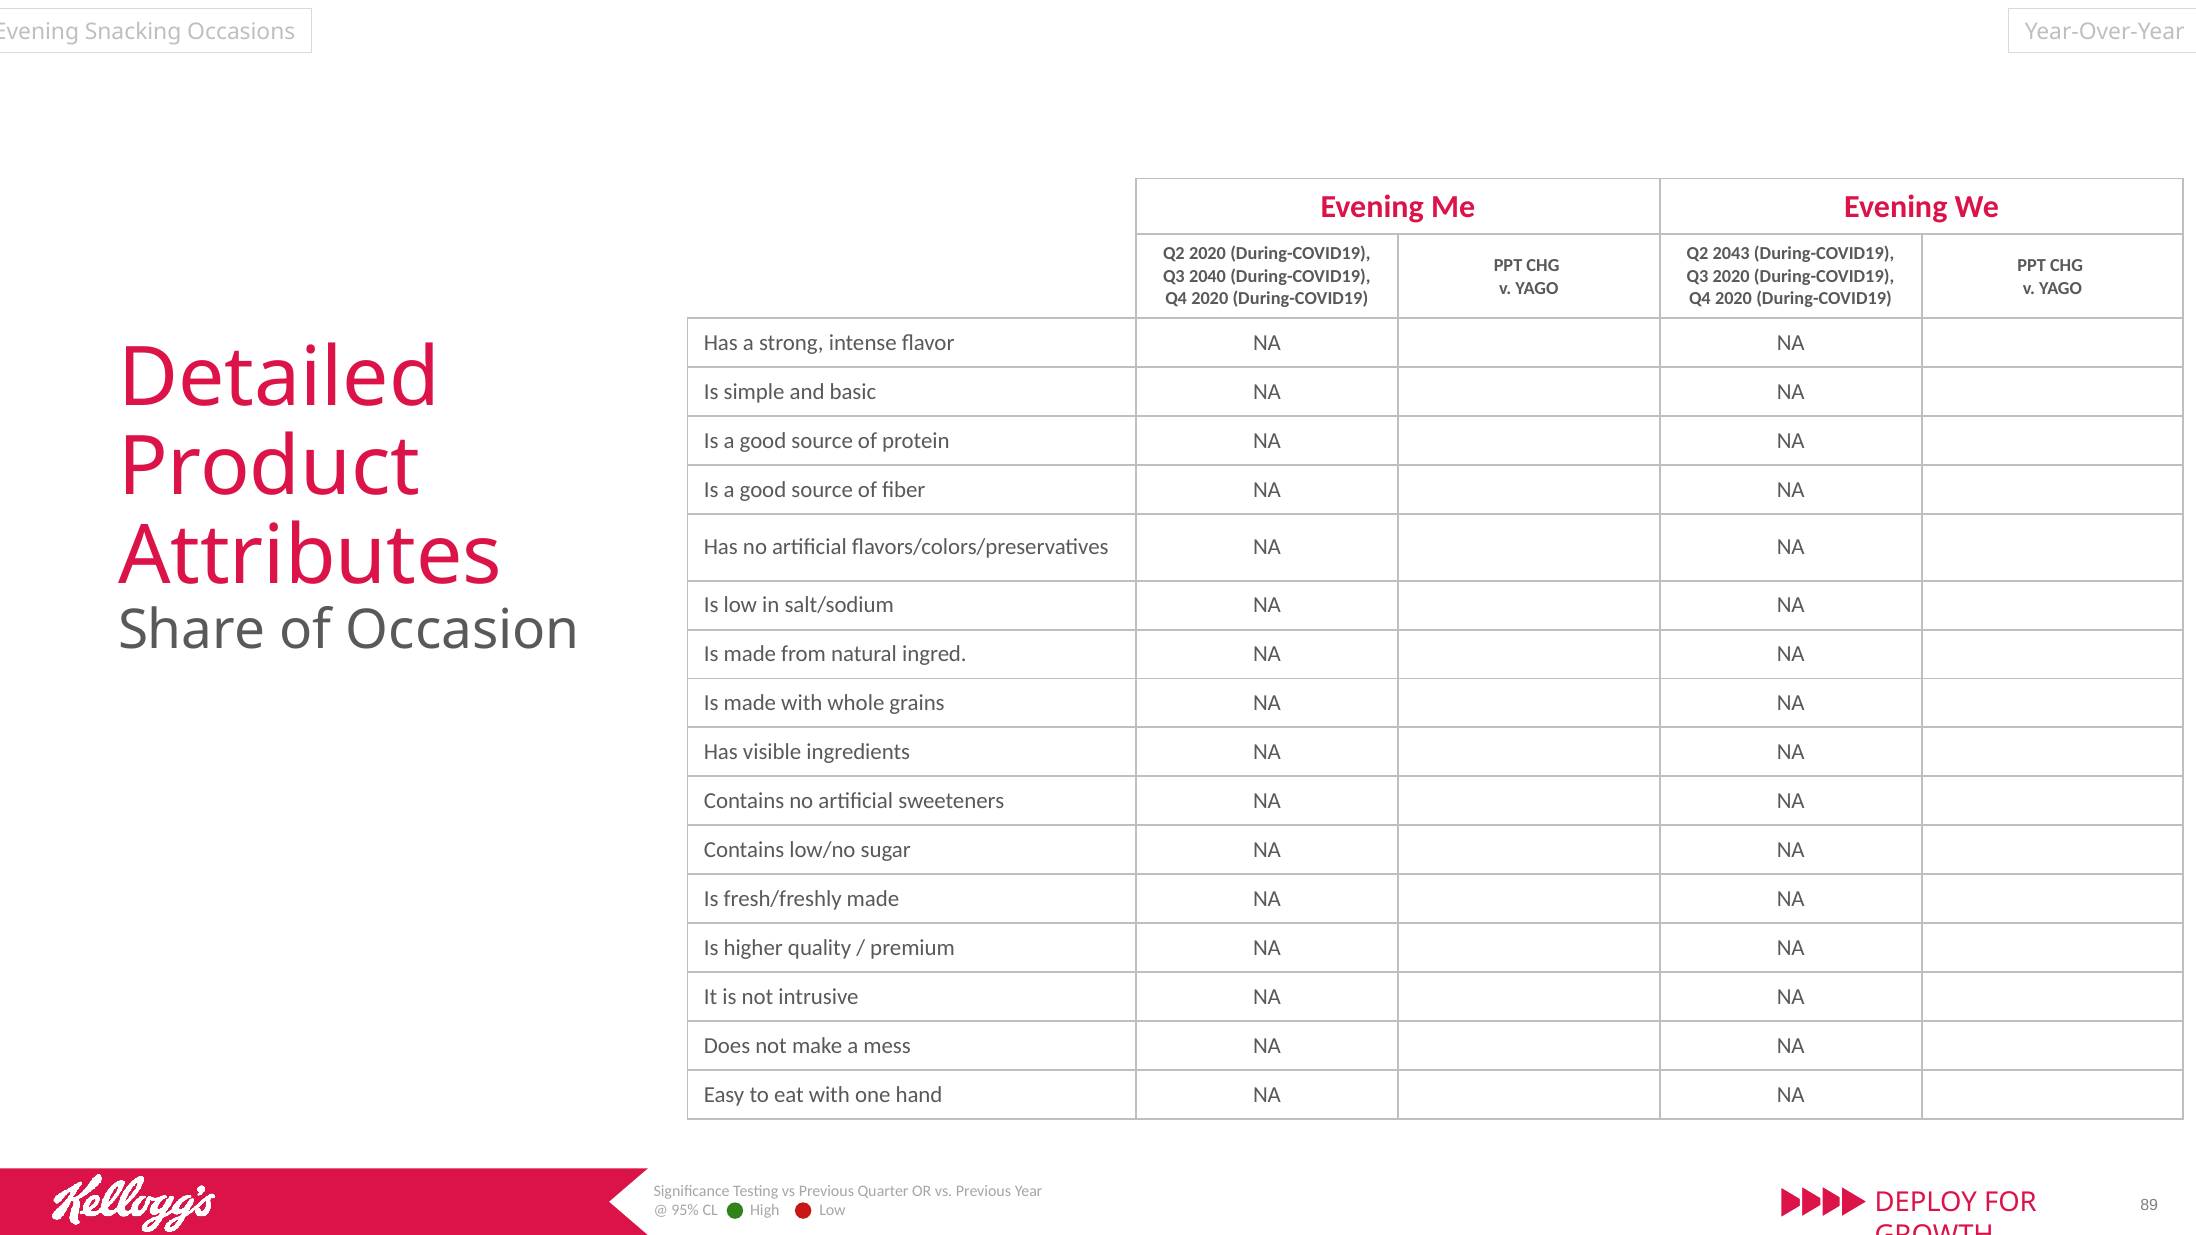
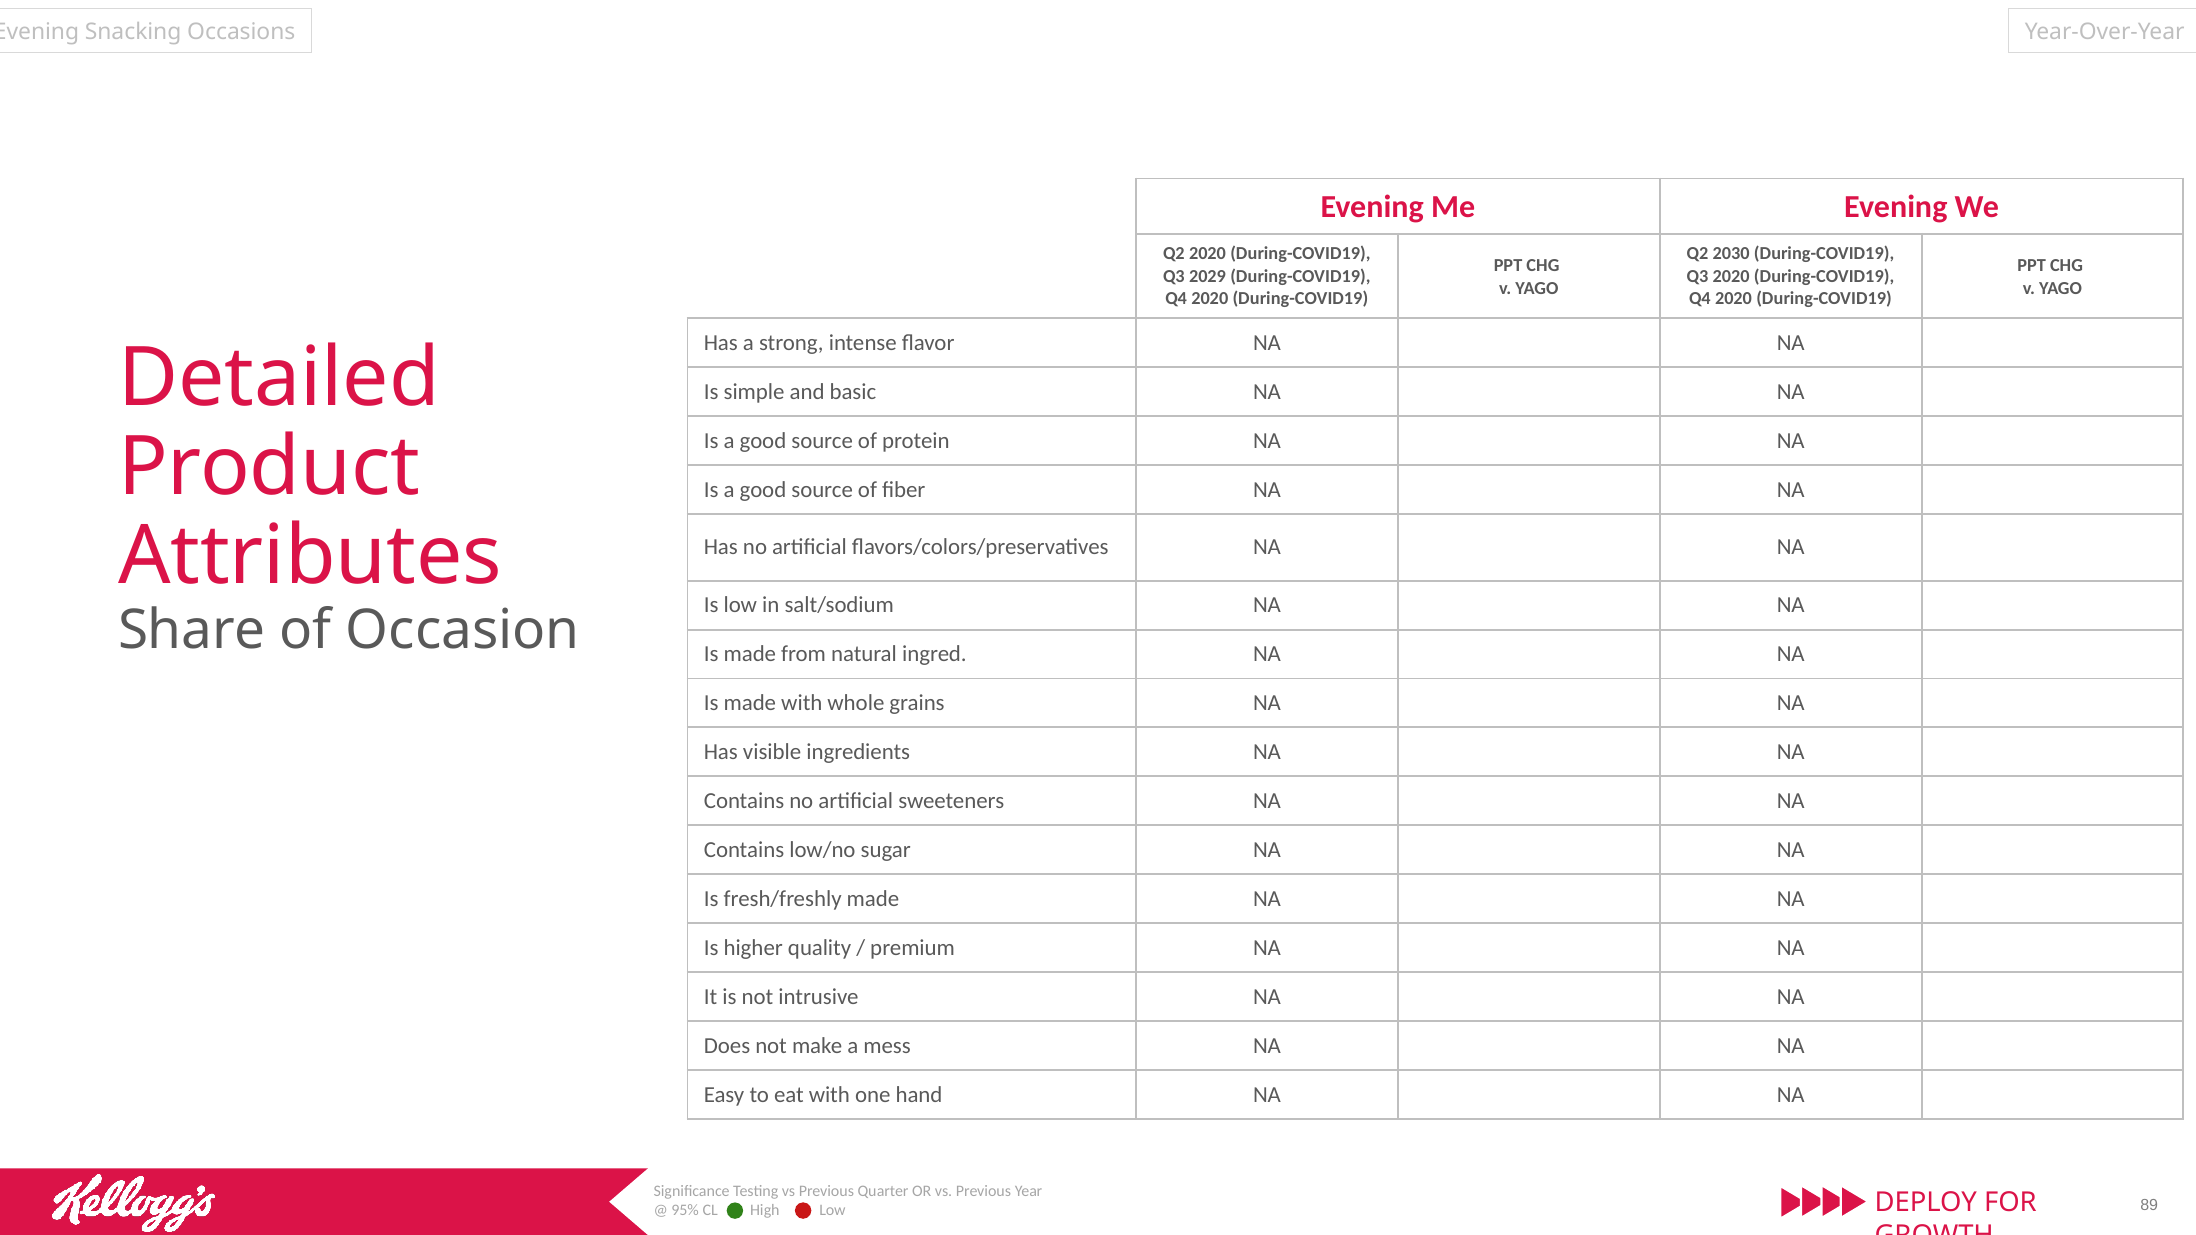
2043: 2043 -> 2030 (1731, 254)
2040: 2040 -> 2029 (1208, 276)
